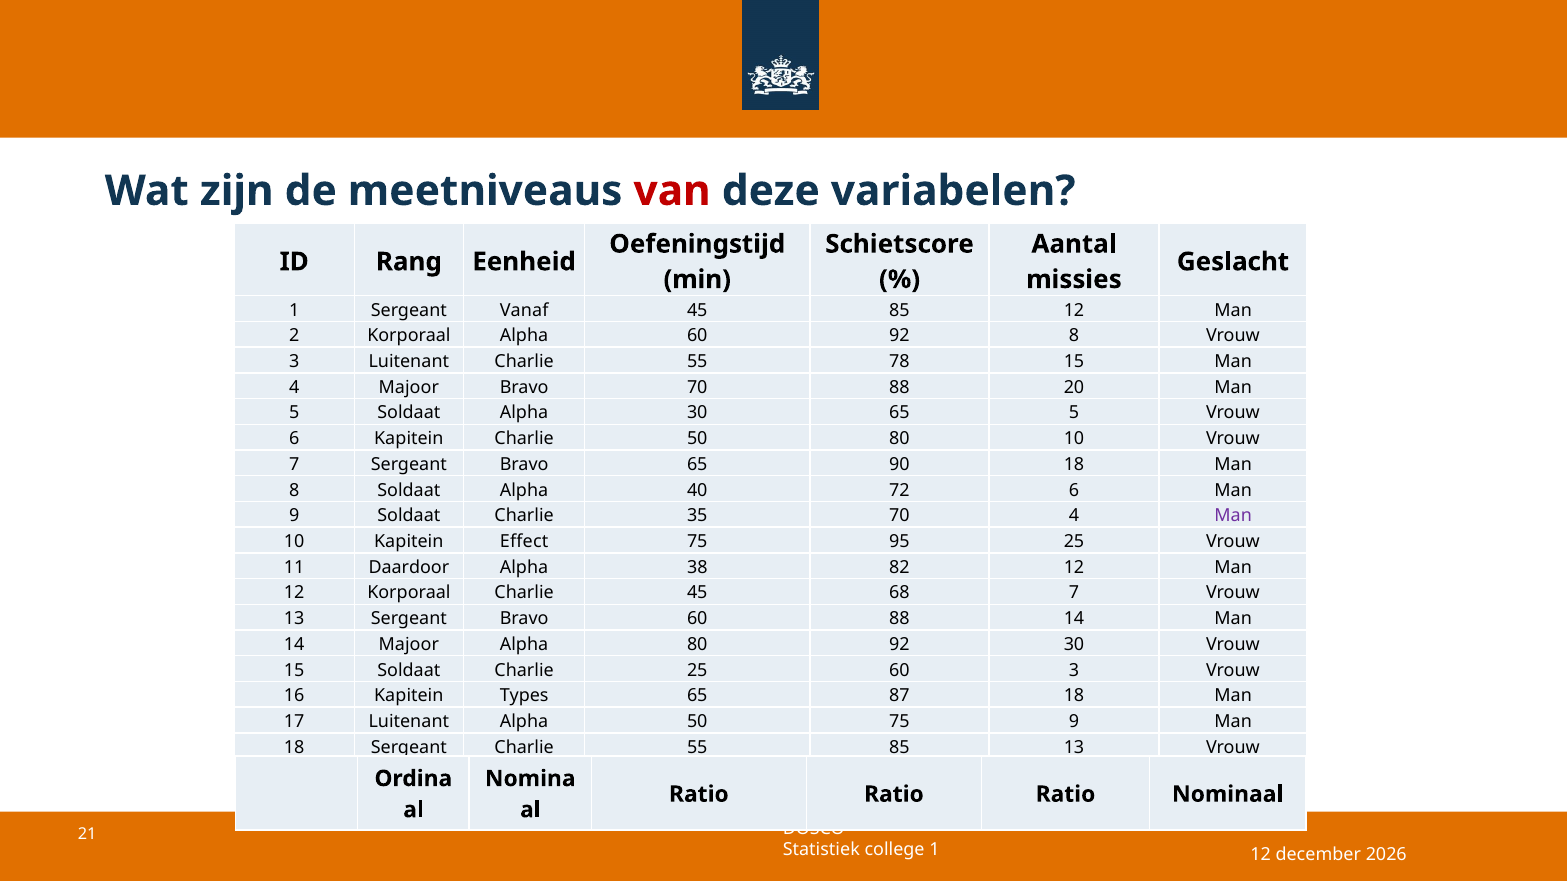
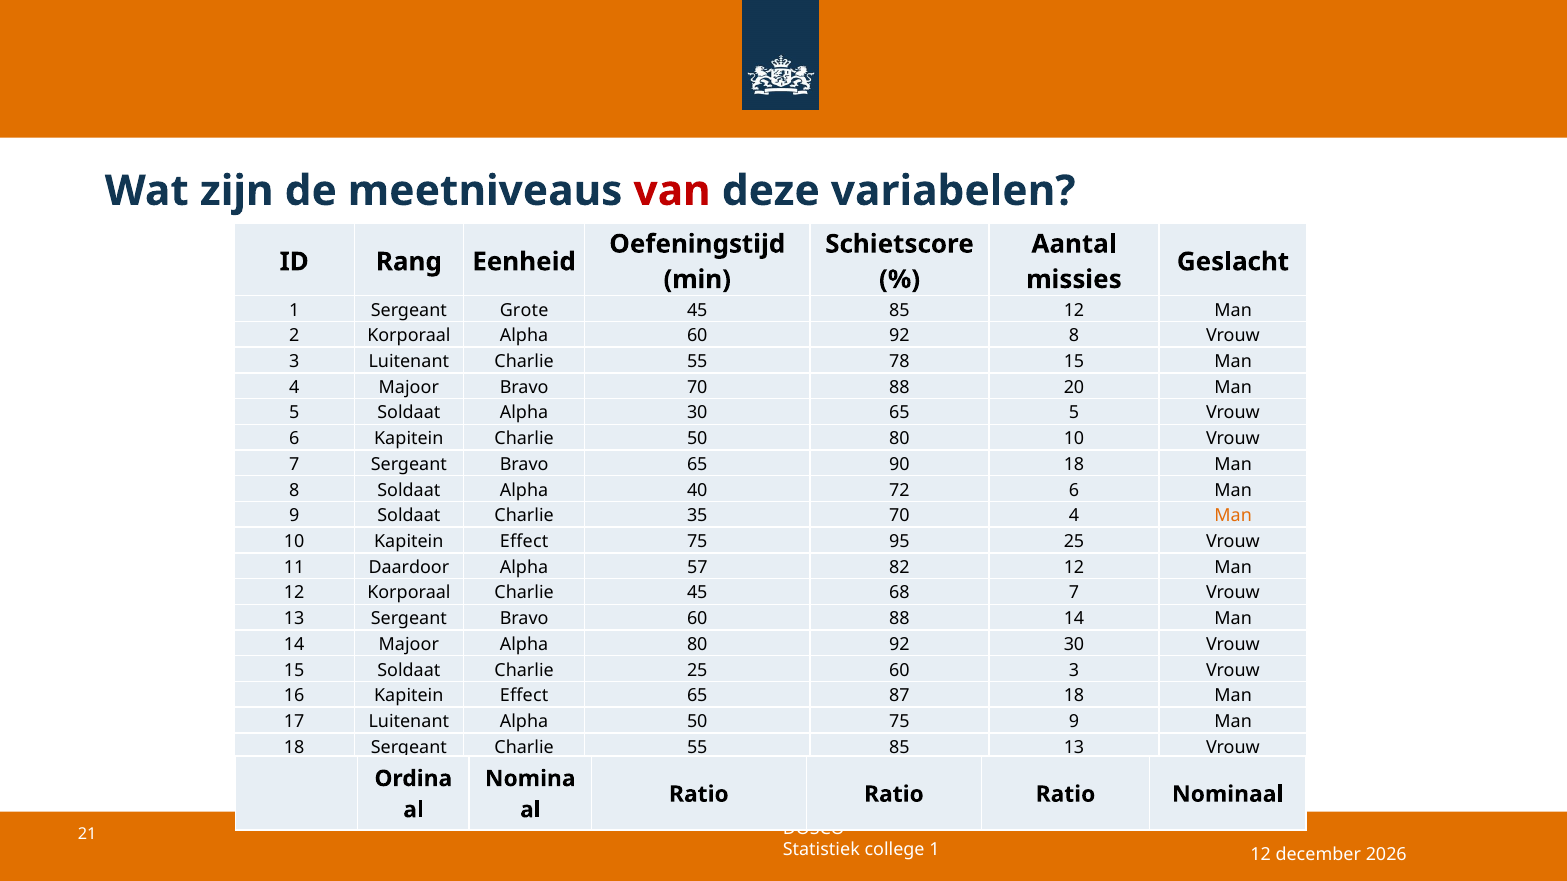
Vanaf: Vanaf -> Grote (524, 310)
Man colour: purple -> orange (1233, 516)
38: 38 -> 57 (697, 568)
16 Kapitein Types: Types -> Effect (524, 696)
